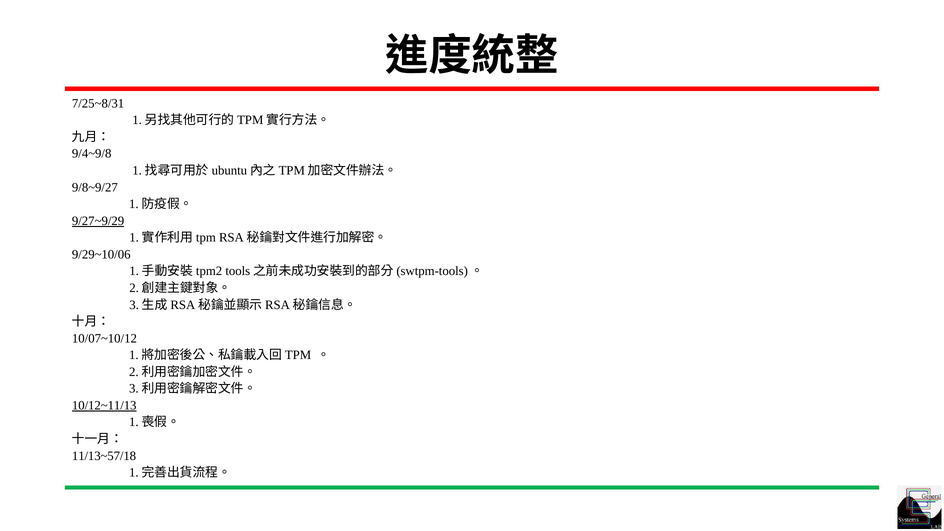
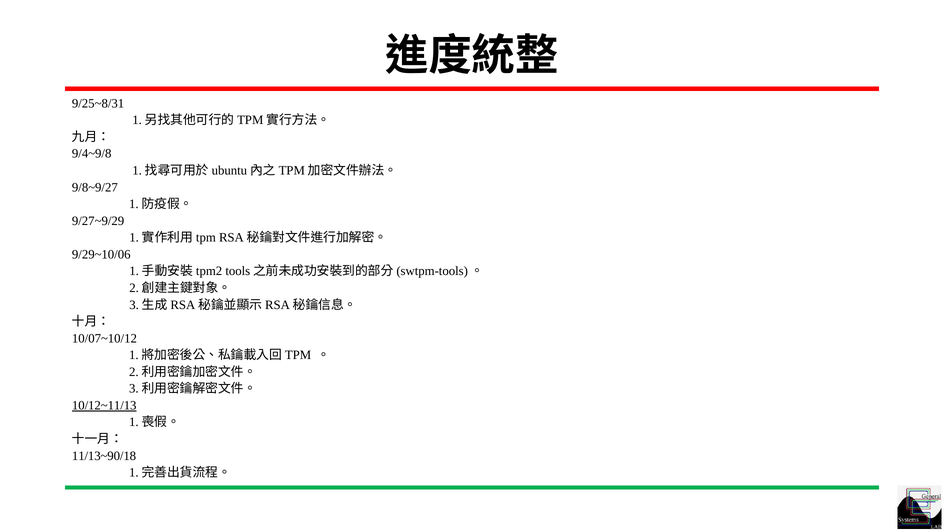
7/25~8/31: 7/25~8/31 -> 9/25~8/31 (98, 103)
9/27~9/29 underline: present -> none (98, 221)
11/13~57/18: 11/13~57/18 -> 11/13~90/18 (104, 456)
